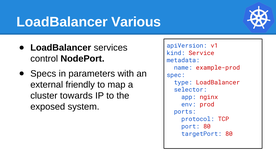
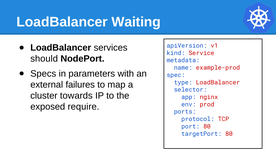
Various: Various -> Waiting (136, 22)
control: control -> should (44, 59)
friendly: friendly -> failures (80, 85)
system: system -> require (83, 107)
